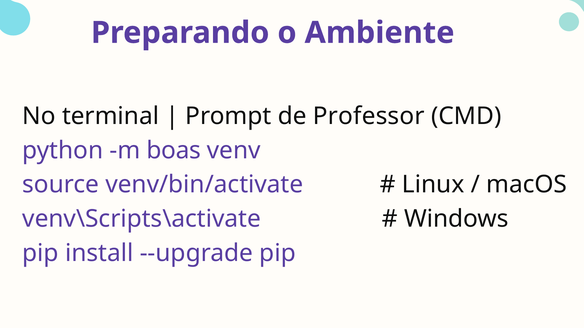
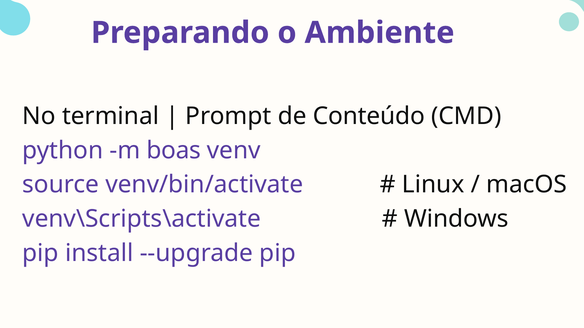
Professor: Professor -> Conteúdo (369, 116)
